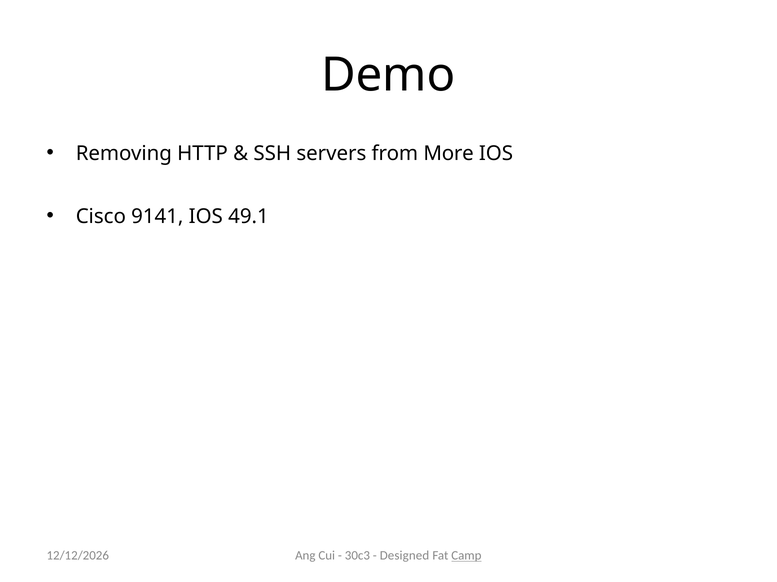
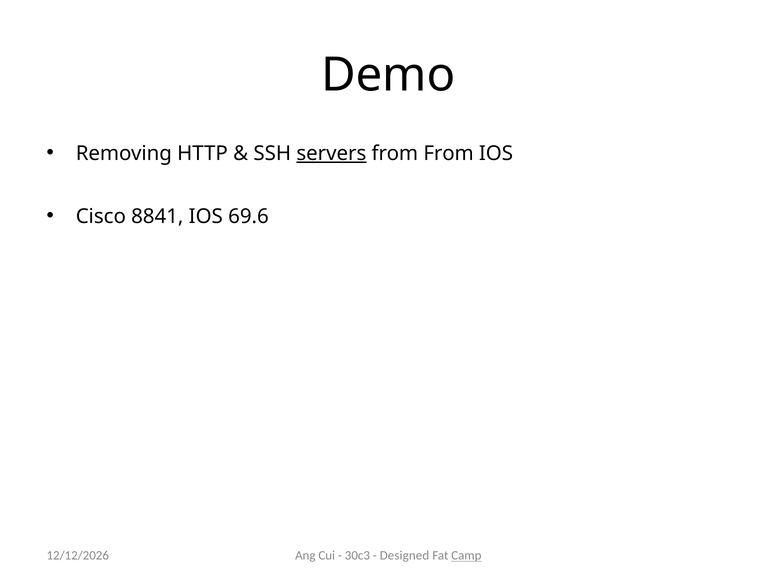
servers underline: none -> present (331, 154)
from More: More -> From (449, 154)
9141: 9141 -> 8841 (157, 217)
49.1: 49.1 -> 69.6 (248, 217)
